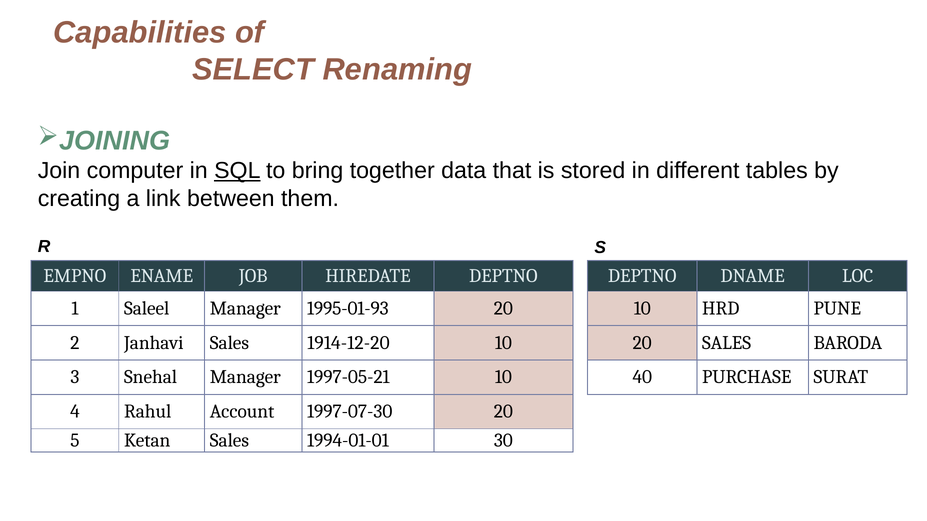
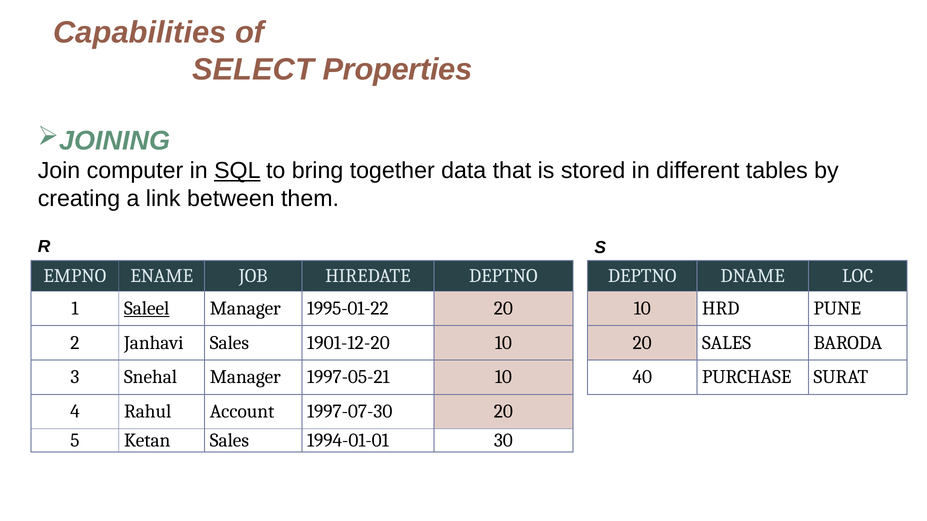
Renaming: Renaming -> Properties (397, 70)
Saleel underline: none -> present (147, 309)
1995-01-93: 1995-01-93 -> 1995-01-22 (348, 309)
1914-12-20: 1914-12-20 -> 1901-12-20 (348, 343)
